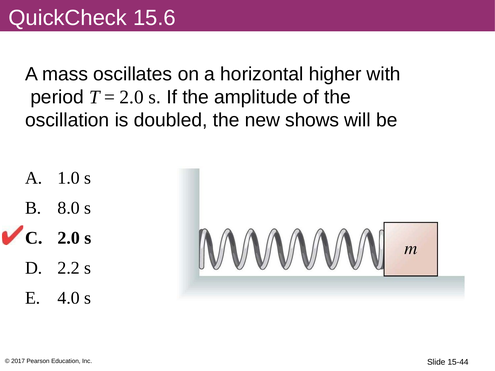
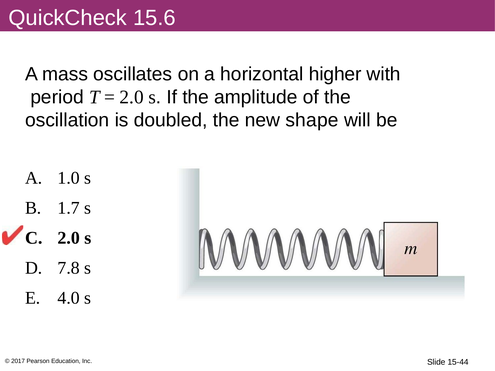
shows: shows -> shape (312, 120)
8.0: 8.0 -> 1.7 (69, 208)
2.2: 2.2 -> 7.8 (69, 268)
